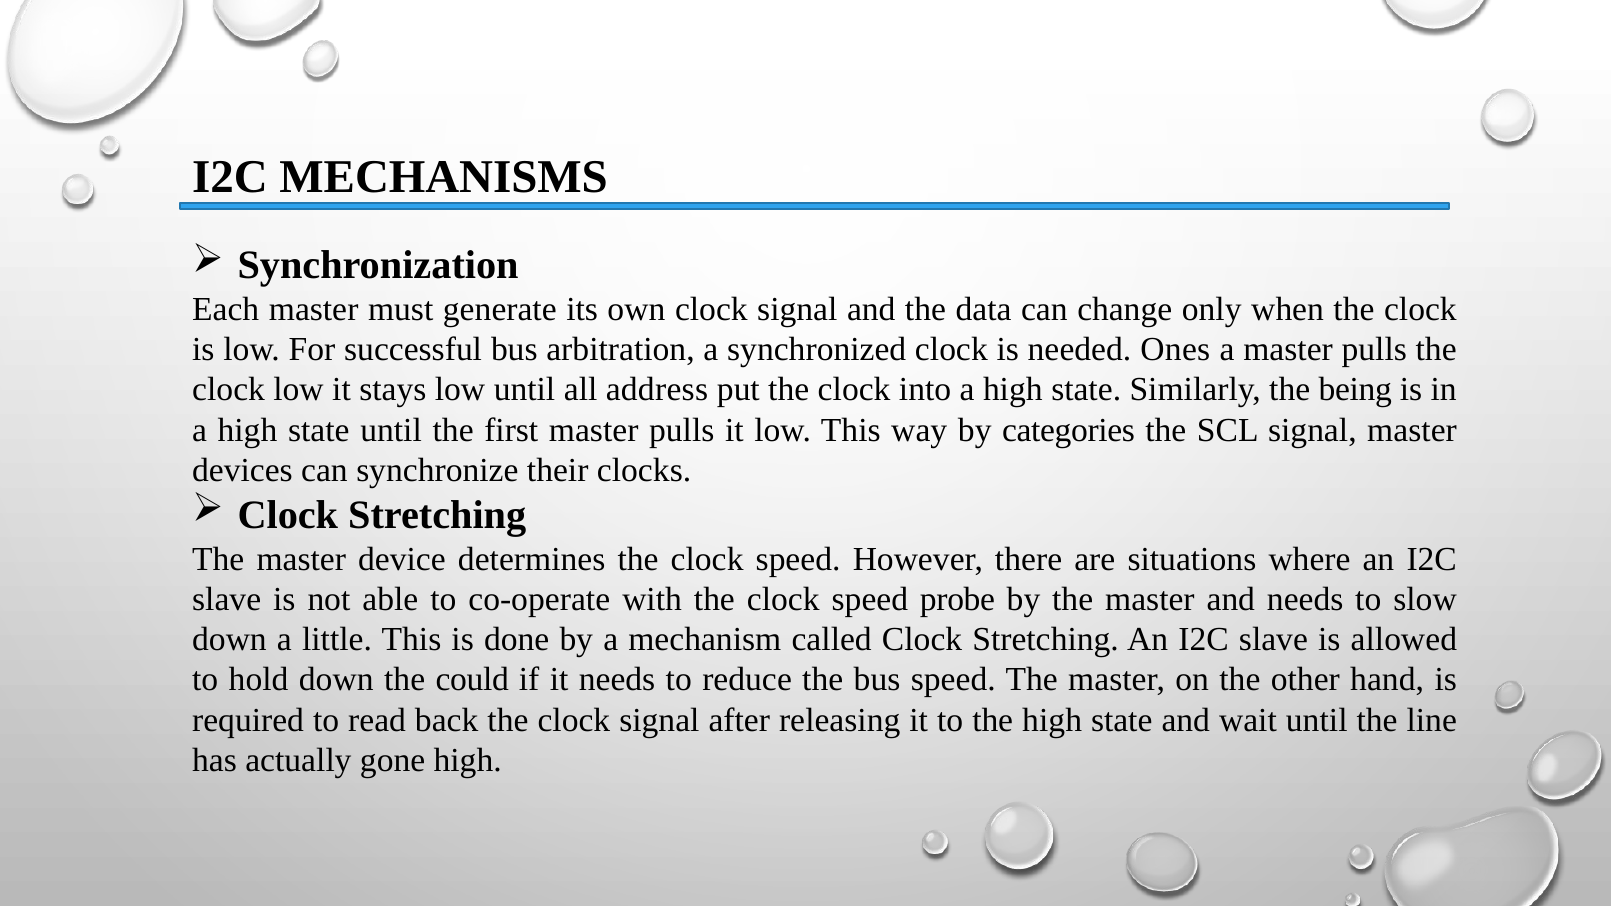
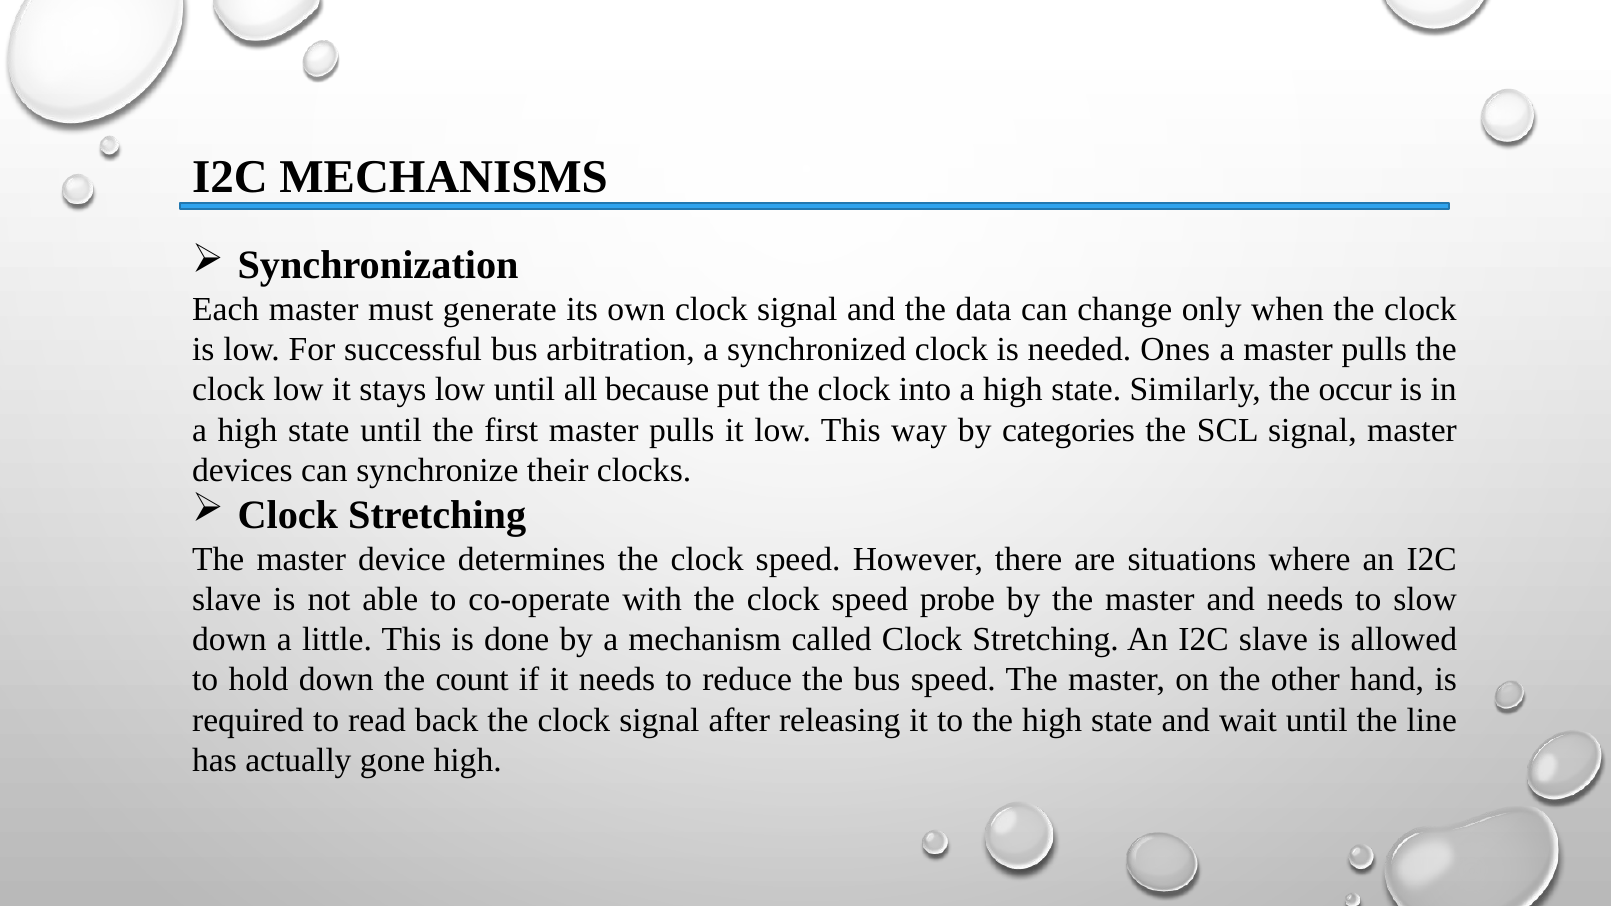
address: address -> because (657, 390)
being: being -> occur (1355, 390)
could: could -> count (472, 680)
